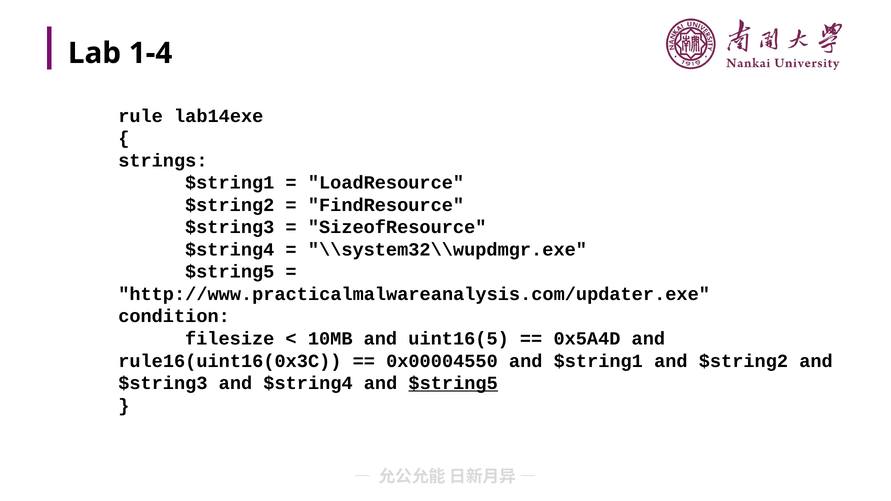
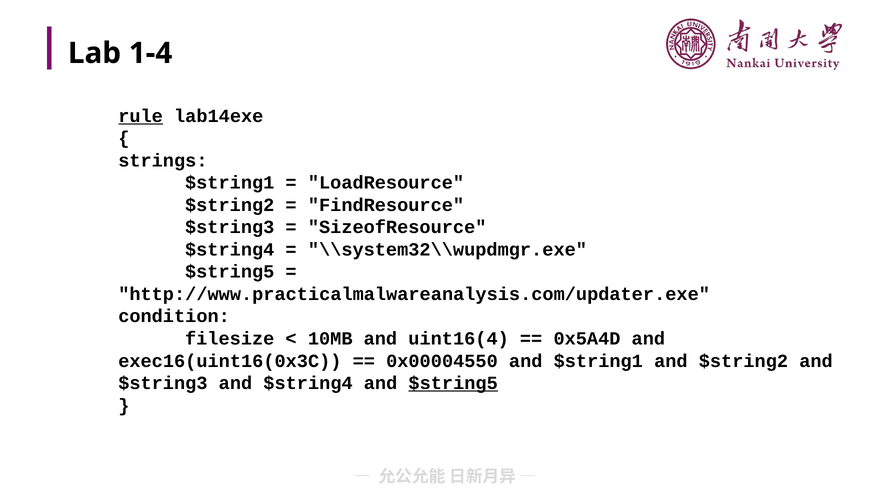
rule underline: none -> present (141, 116)
uint16(5: uint16(5 -> uint16(4 (459, 339)
rule16(uint16(0x3C: rule16(uint16(0x3C -> exec16(uint16(0x3C (230, 361)
